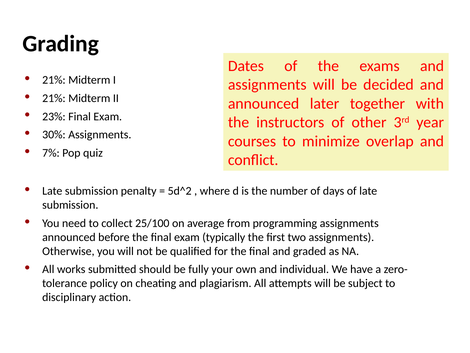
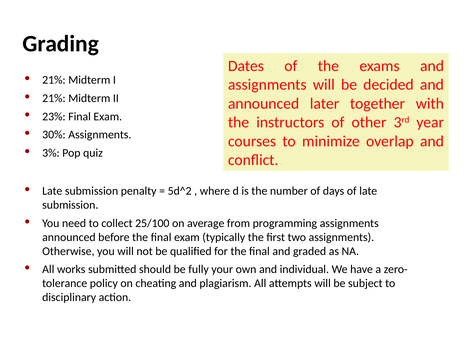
7%: 7% -> 3% (51, 153)
